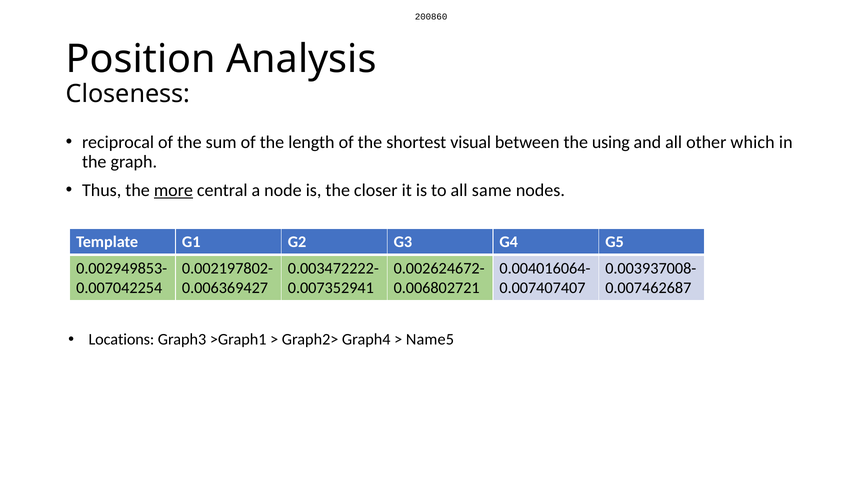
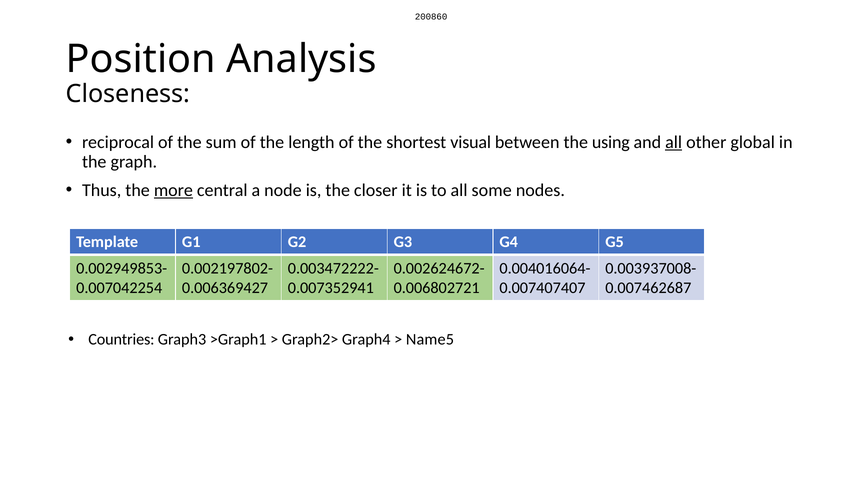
all underline: none -> present (674, 142)
which: which -> global (753, 142)
same: same -> some (492, 190)
Locations: Locations -> Countries (121, 340)
